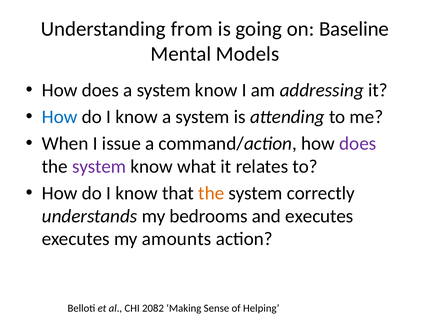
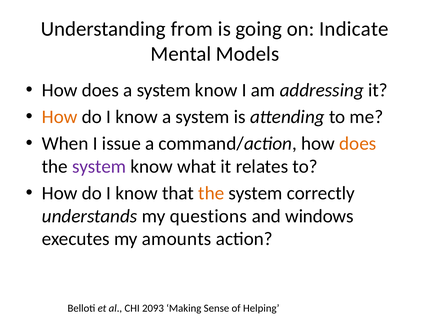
Baseline: Baseline -> Indicate (354, 29)
How colour: blue -> orange (60, 117)
does colour: purple -> orange (358, 144)
bedrooms: bedrooms -> questions (208, 216)
and executes: executes -> windows (319, 216)
2082: 2082 -> 2093 (153, 309)
